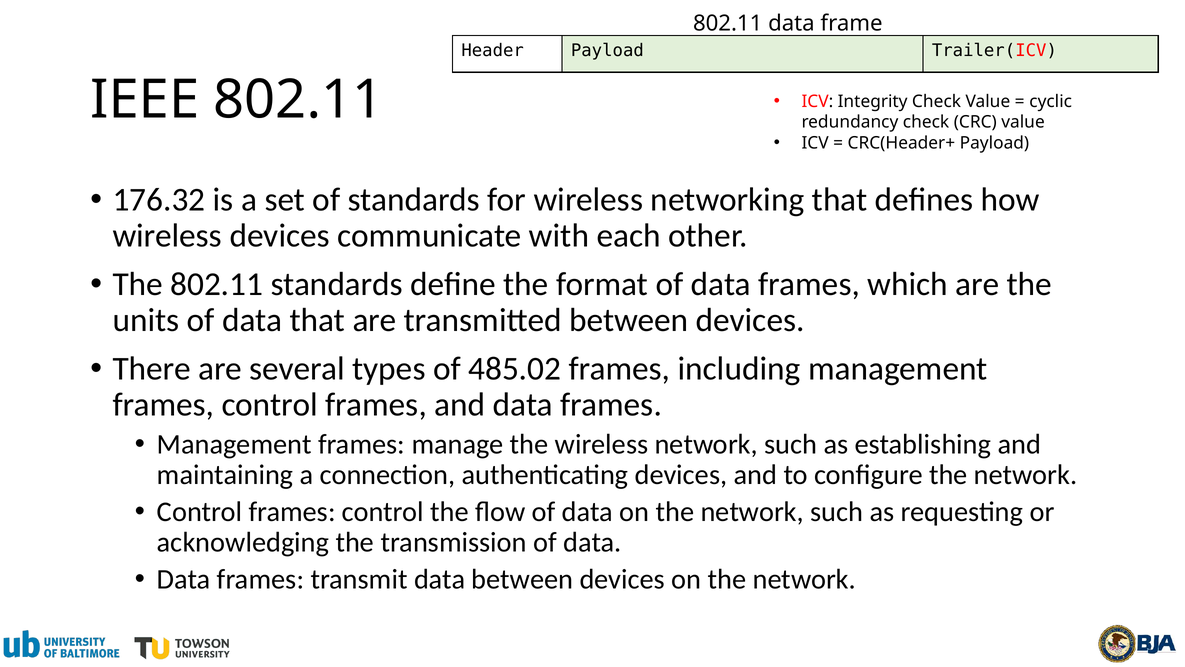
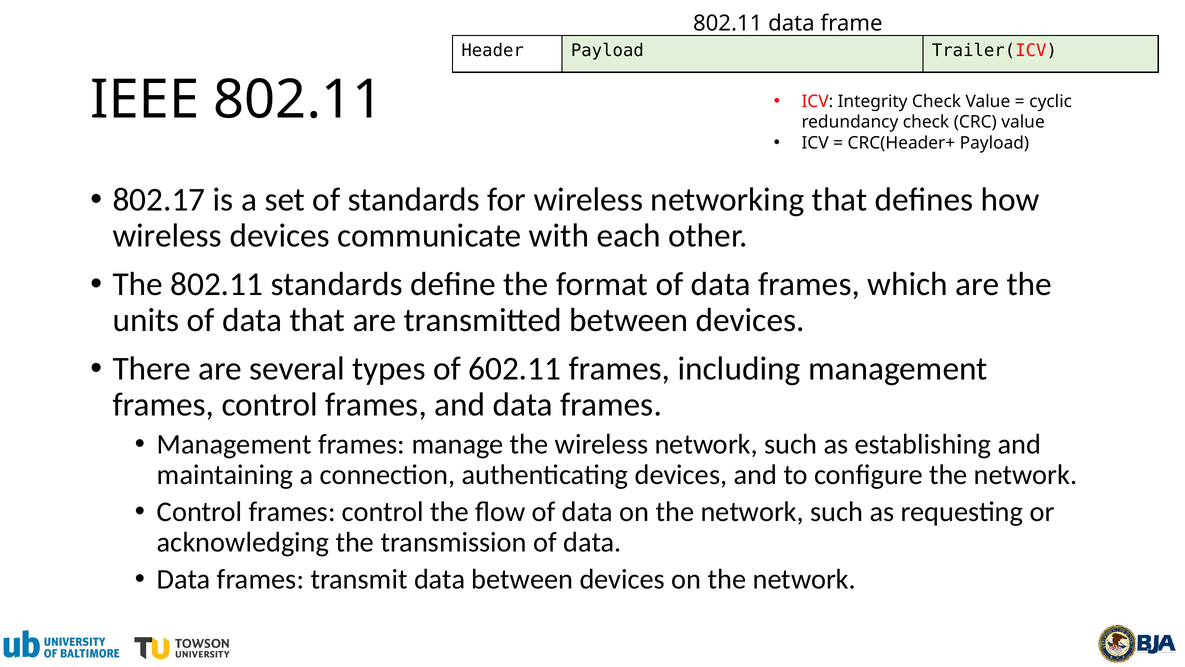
176.32: 176.32 -> 802.17 (159, 200)
485.02: 485.02 -> 602.11 (515, 369)
